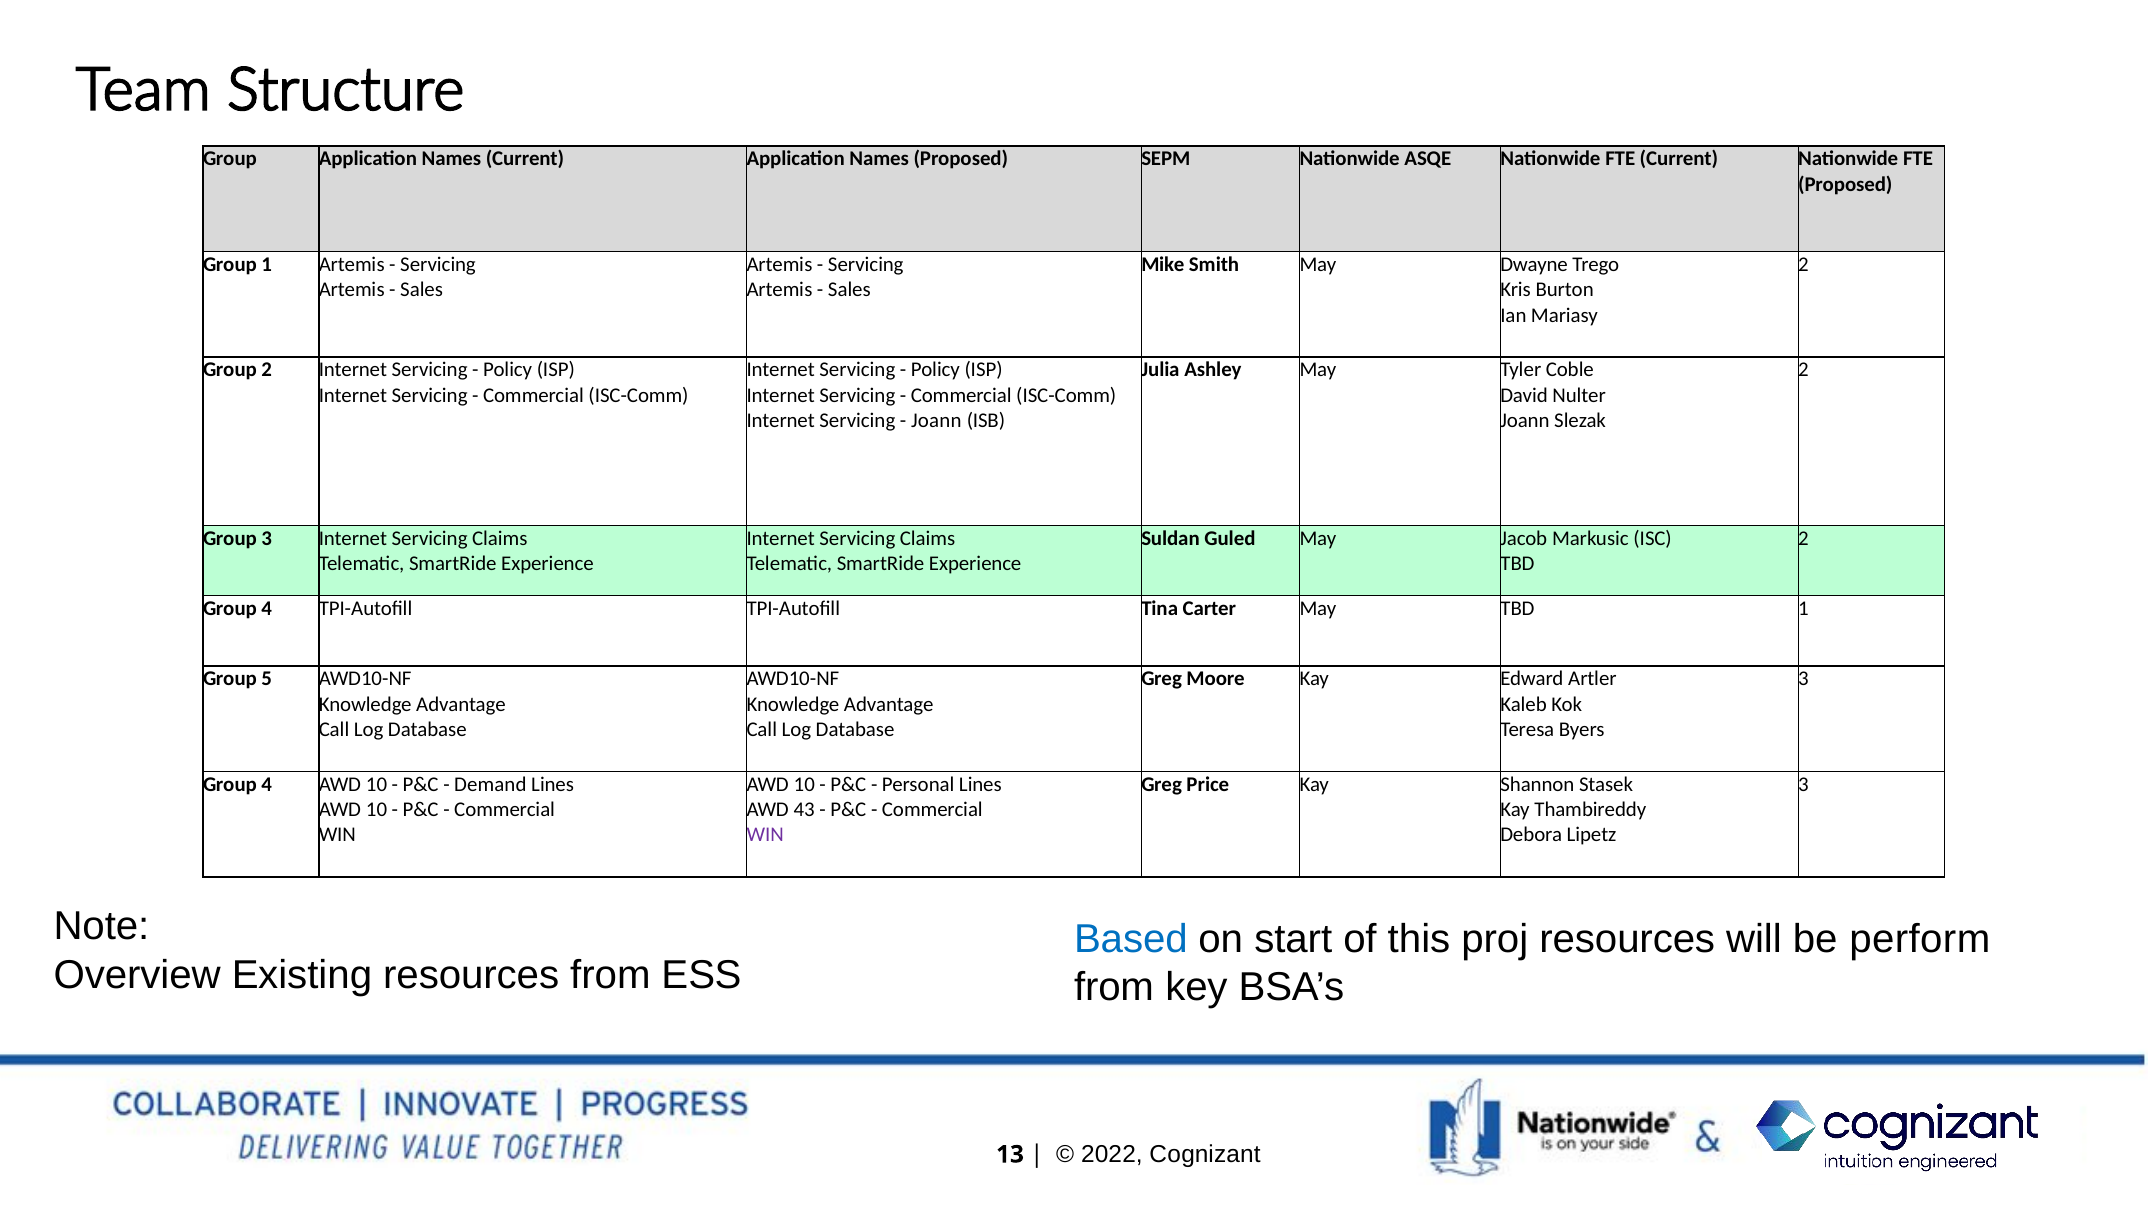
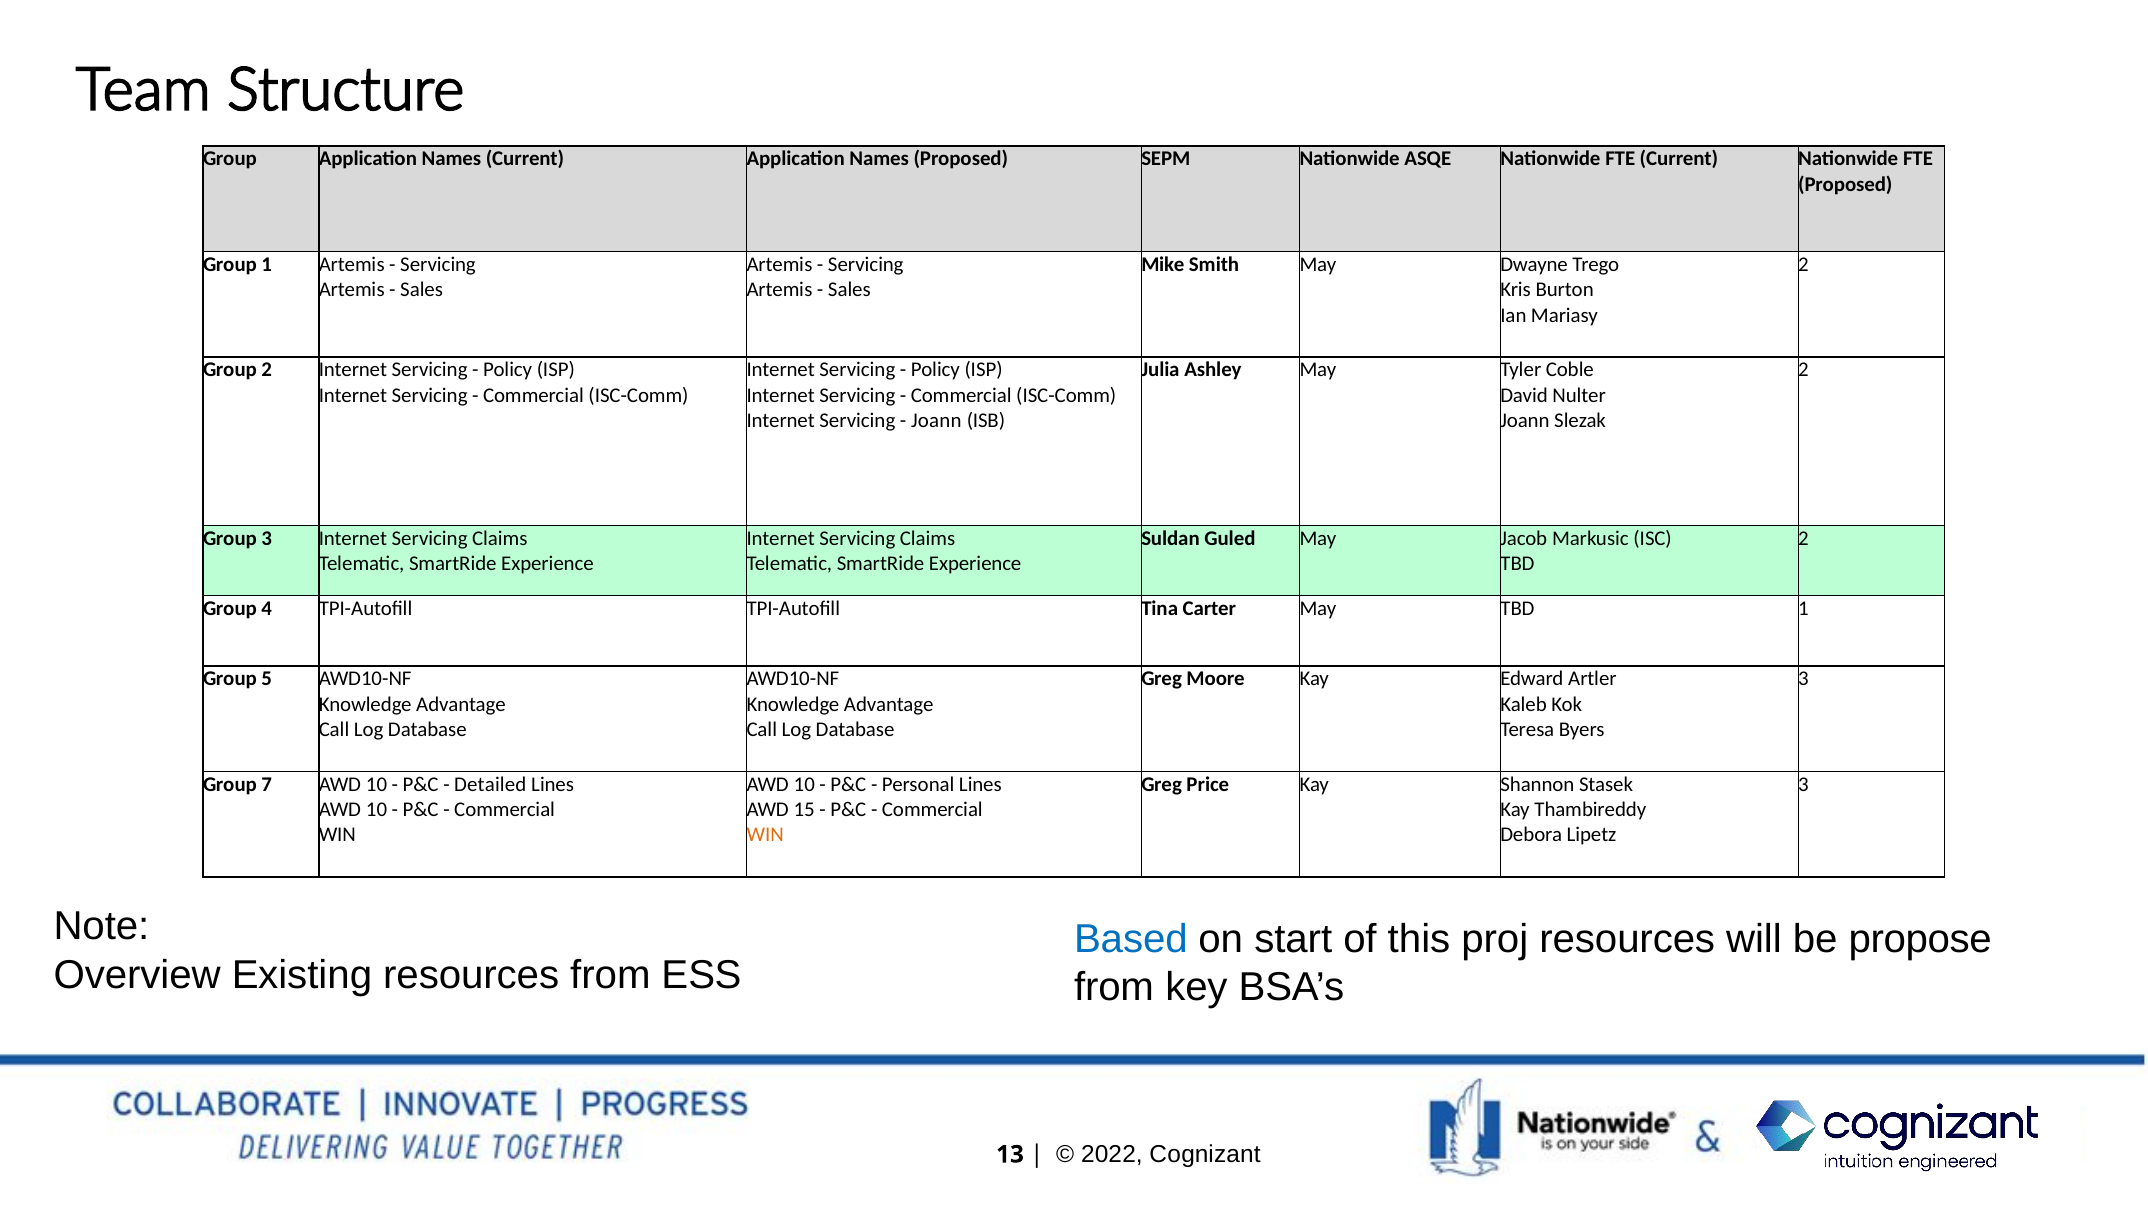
4: 4 -> 7 (267, 784)
Demand: Demand -> Detailed (490, 784)
43: 43 -> 15 (804, 810)
WIN colour: purple -> orange (765, 835)
perform: perform -> propose (1920, 939)
